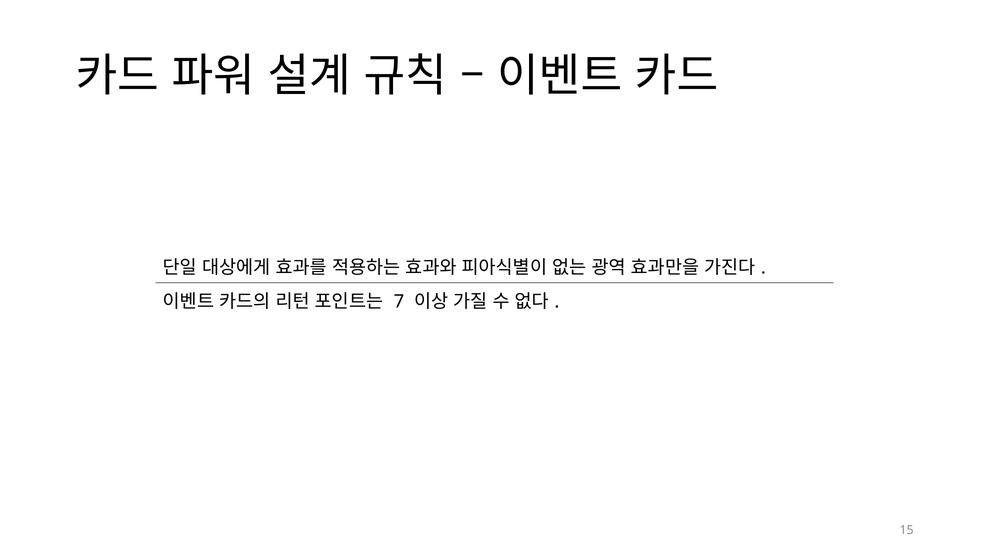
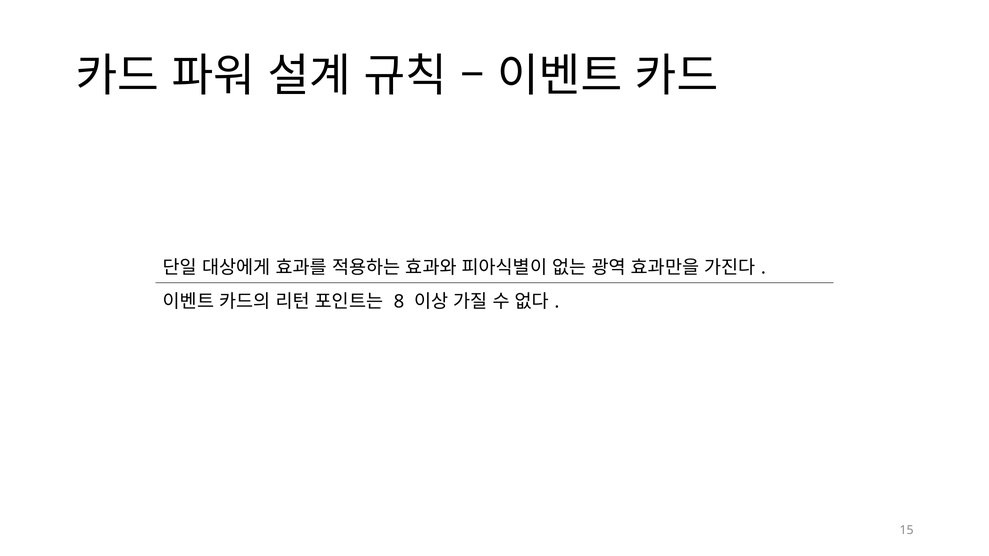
7: 7 -> 8 (399, 302)
